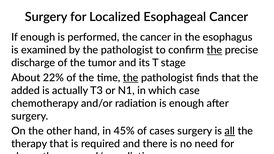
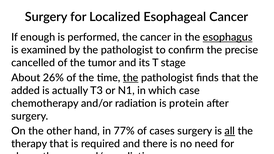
esophagus underline: none -> present (228, 37)
the underline: present -> none (214, 50)
discharge: discharge -> cancelled (33, 63)
22%: 22% -> 26% (53, 78)
is enough: enough -> protein (186, 103)
45%: 45% -> 77% (124, 131)
